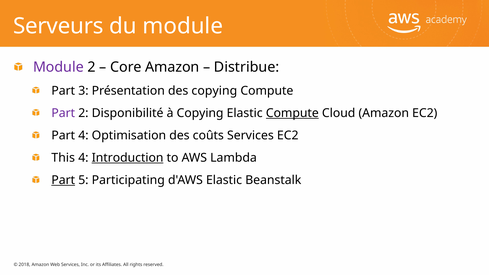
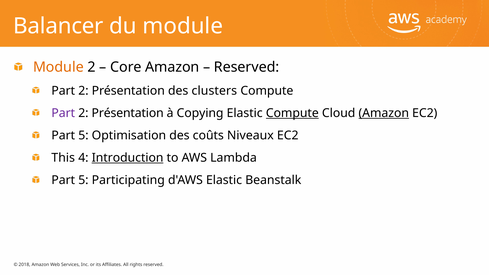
Serveurs: Serveurs -> Balancer (58, 26)
Module colour: purple -> orange (58, 67)
Distribue: Distribue -> Reserved (247, 67)
3: 3 -> 2 (83, 91)
des copying: copying -> clusters (214, 91)
Disponibilité: Disponibilité -> Présentation (128, 113)
Amazon underline: none -> present (384, 113)
4: 4 -> 5 (83, 135)
coûts Services: Services -> Niveaux (250, 135)
Part underline: present -> none (63, 180)
